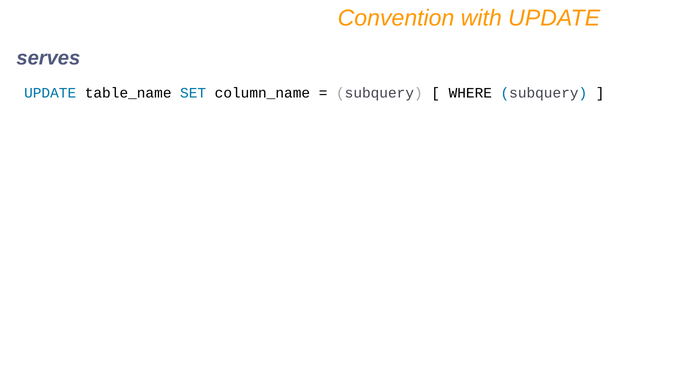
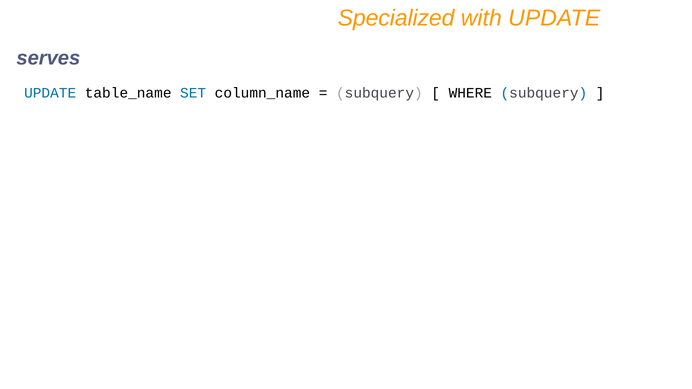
Convention: Convention -> Specialized (396, 18)
